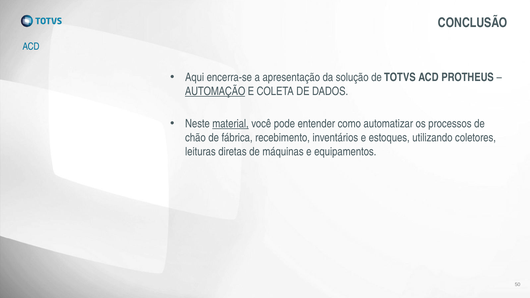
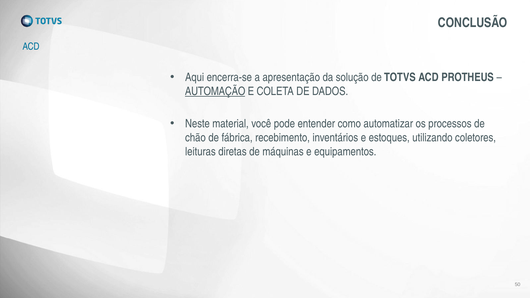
material underline: present -> none (231, 124)
